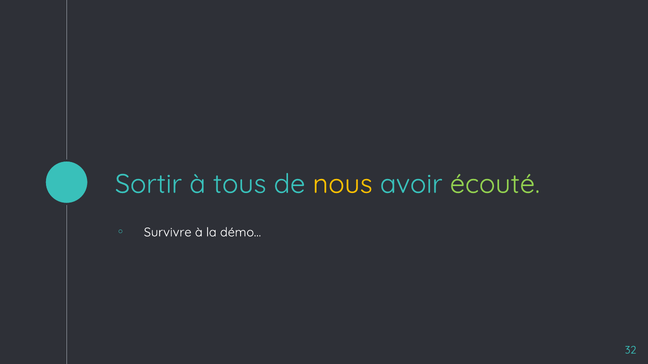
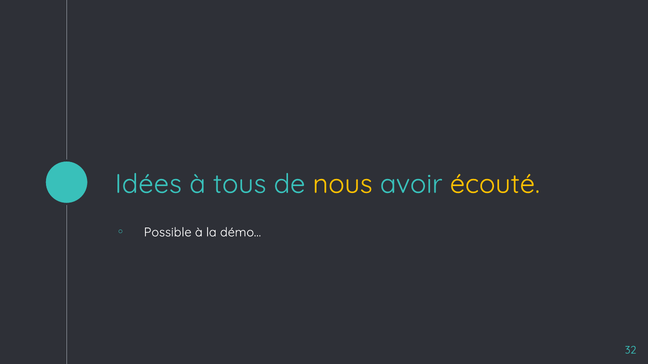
Sortir: Sortir -> Idées (148, 184)
écouté colour: light green -> yellow (495, 184)
Survivre: Survivre -> Possible (168, 233)
